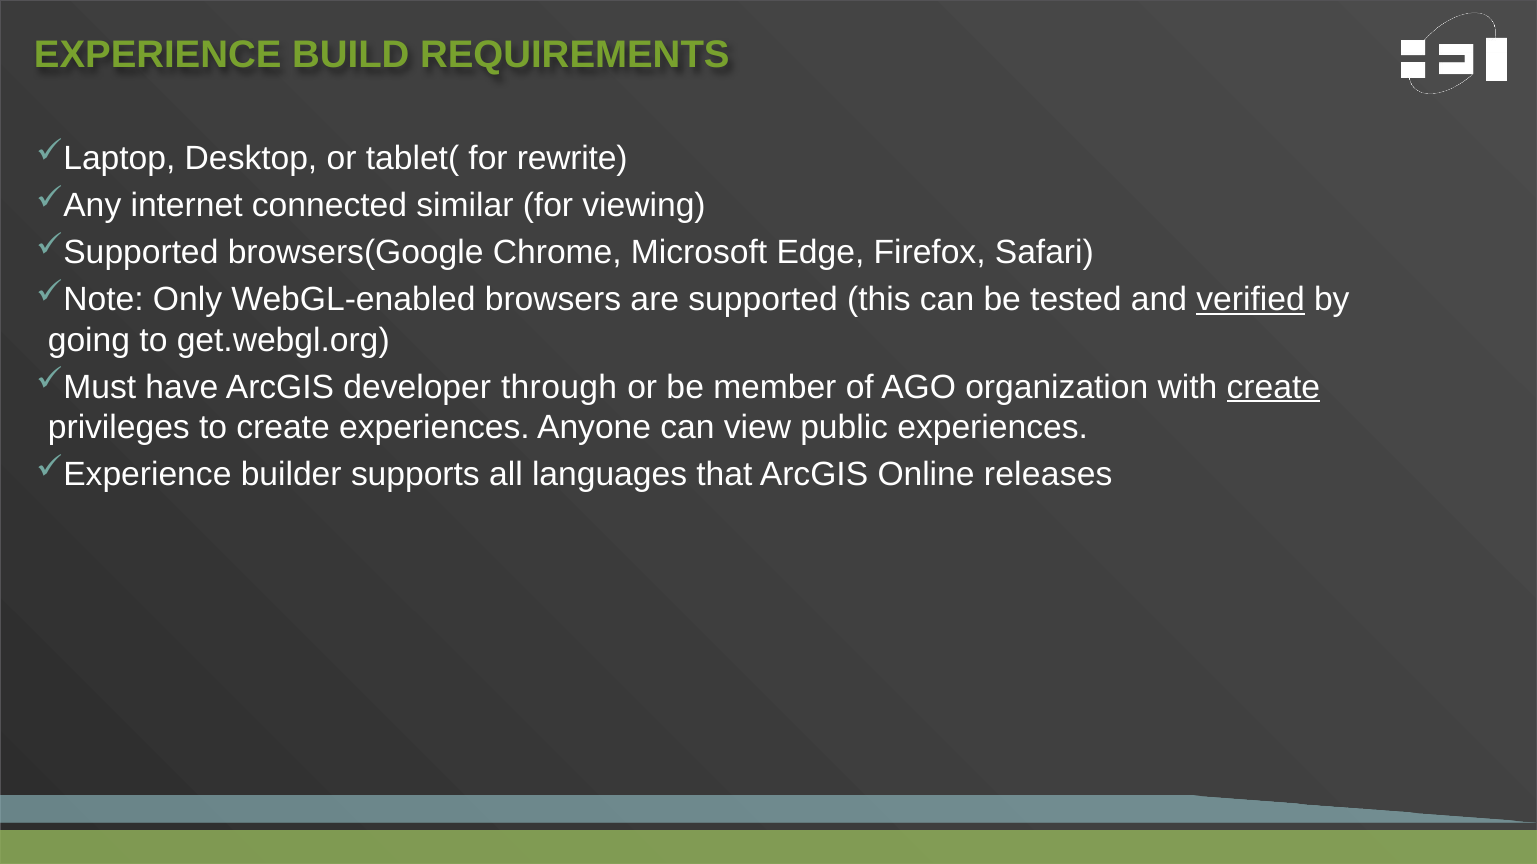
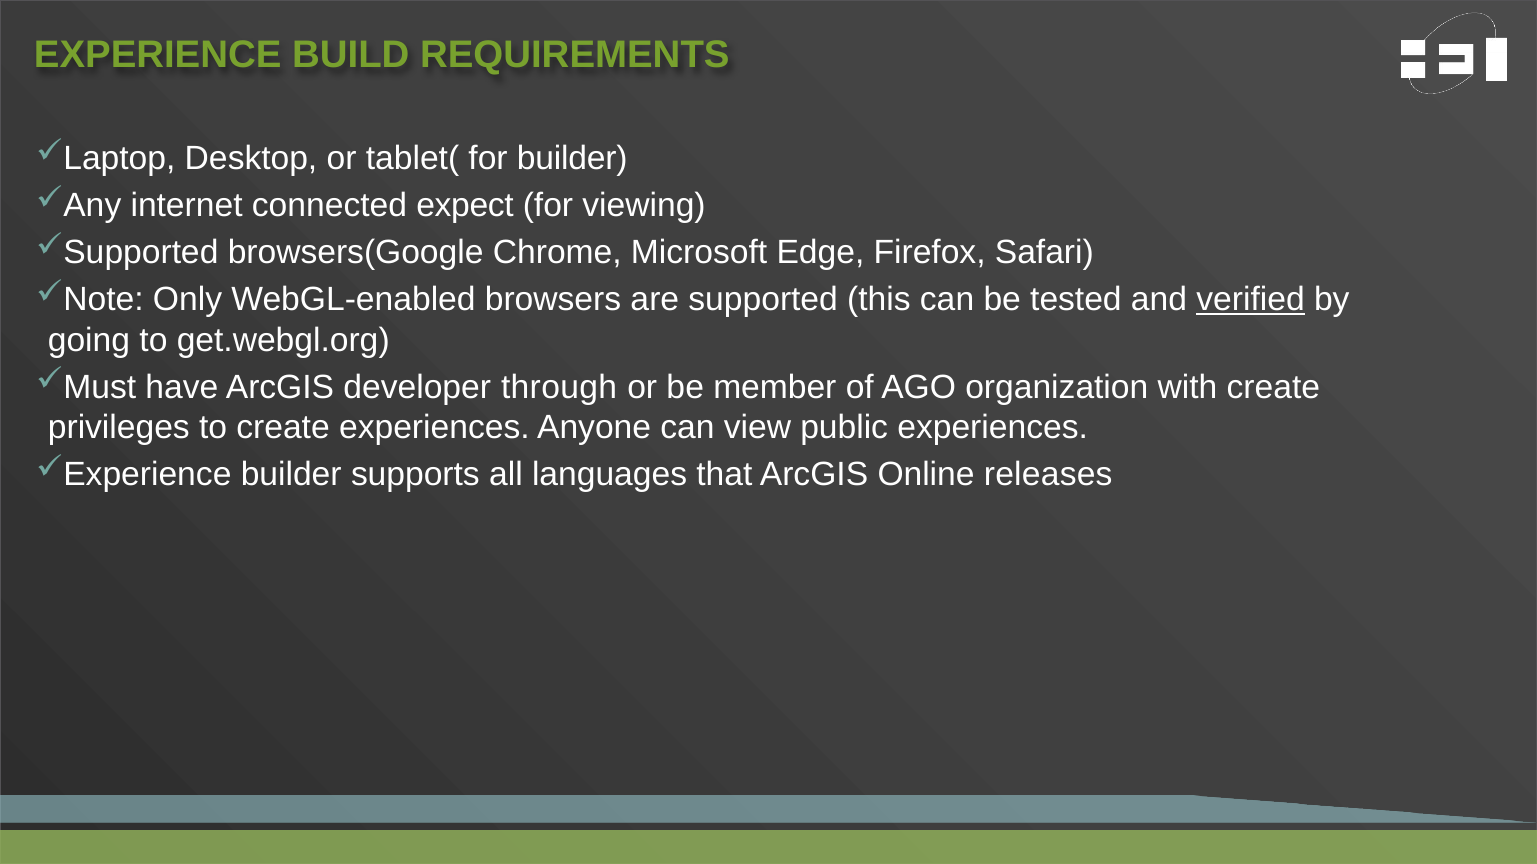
for rewrite: rewrite -> builder (572, 159)
similar: similar -> expect (465, 206)
create underline: present -> none (1273, 387)
